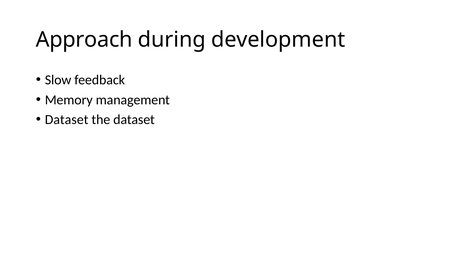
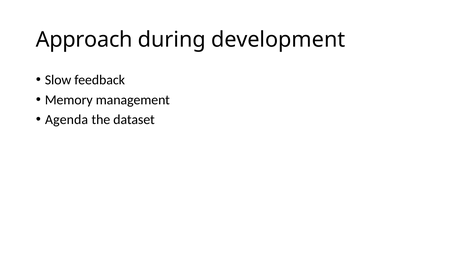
Dataset: Dataset -> Agenda (67, 119)
